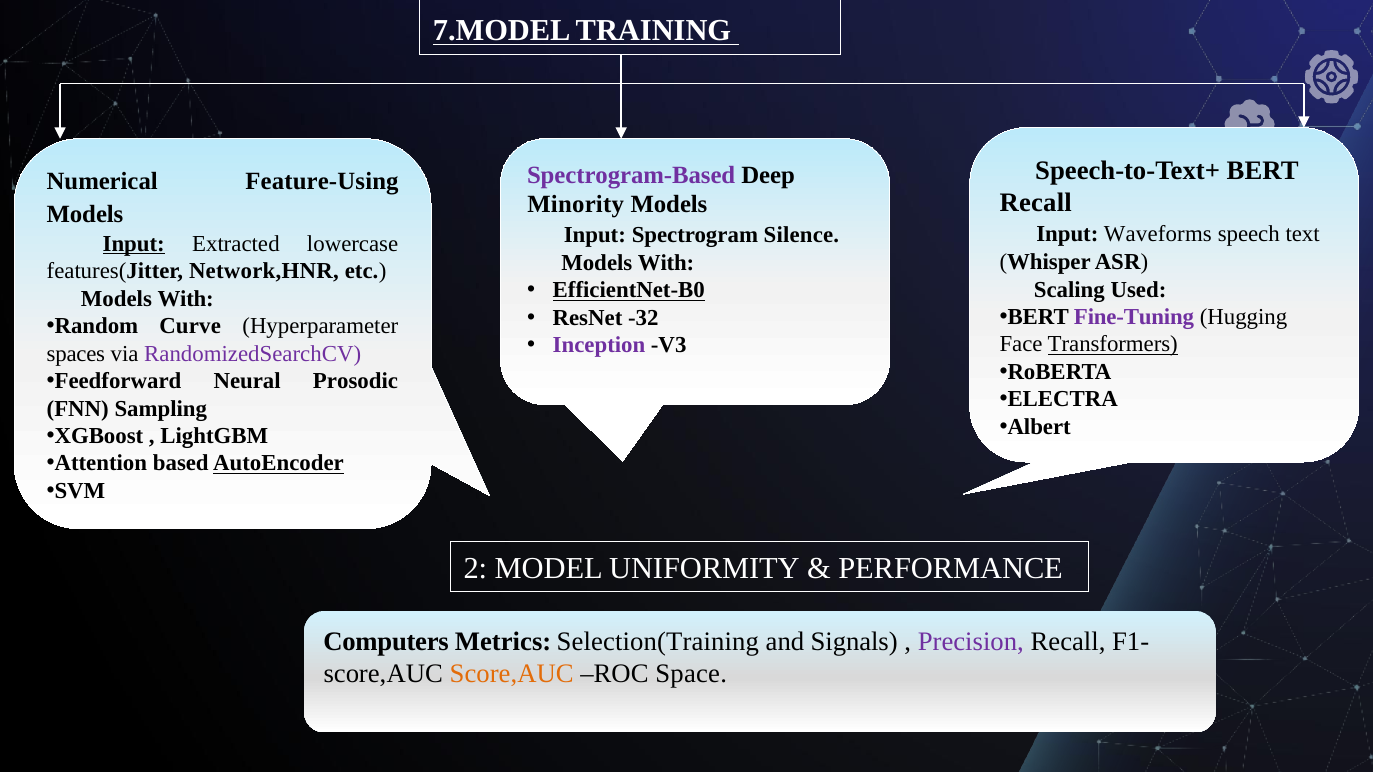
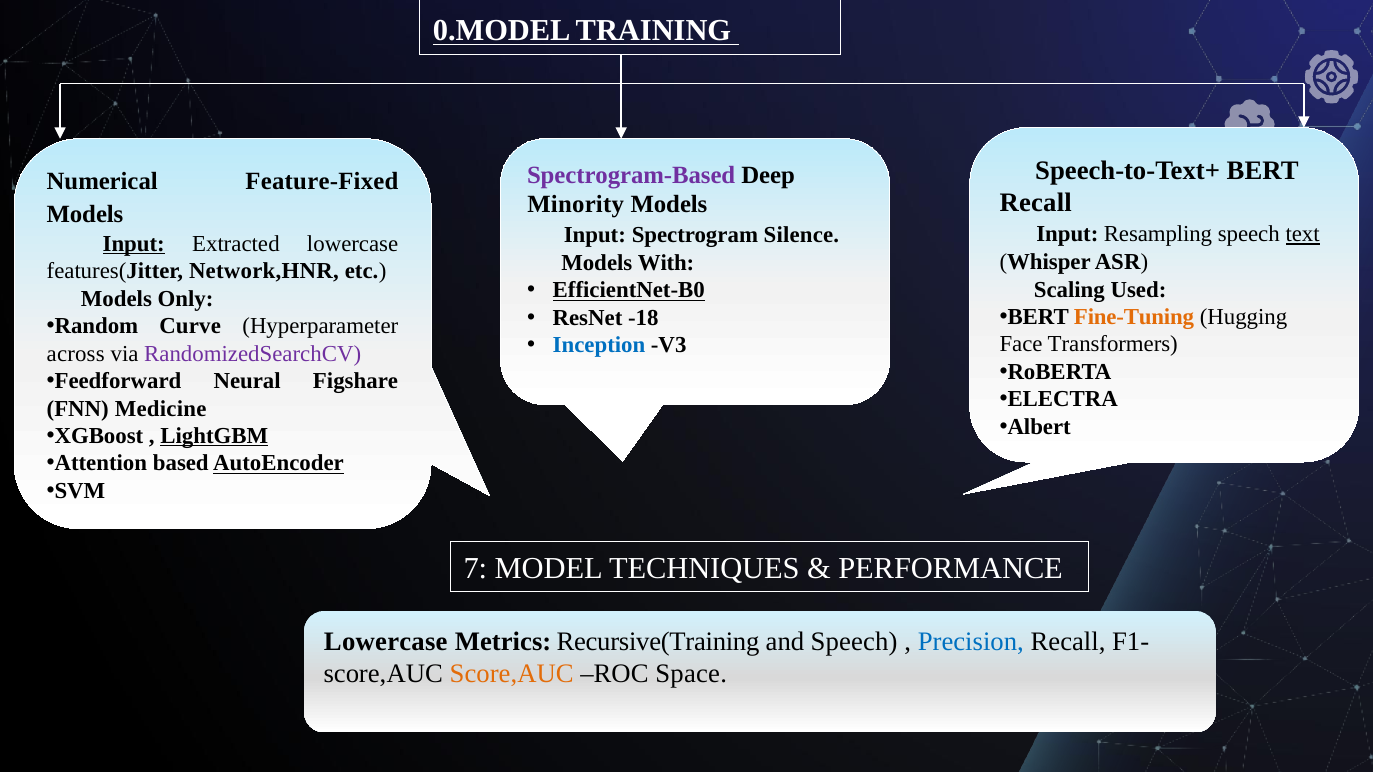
7.MODEL: 7.MODEL -> 0.MODEL (502, 31)
Feature-Using: Feature-Using -> Feature-Fixed (322, 181)
Waveforms: Waveforms -> Resampling (1158, 234)
text underline: none -> present (1303, 234)
With: With -> Only (186, 299)
Fine-Tuning colour: purple -> orange (1134, 317)
-32: -32 -> -18 (643, 318)
Inception colour: purple -> blue (599, 345)
Transformers underline: present -> none (1113, 345)
spaces: spaces -> across (76, 354)
Prosodic: Prosodic -> Figshare (356, 381)
Sampling: Sampling -> Medicine (161, 409)
LightGBM underline: none -> present (214, 436)
2: 2 -> 7 (475, 569)
UNIFORMITY: UNIFORMITY -> TECHNIQUES (704, 569)
Computers: Computers -> Lowercase (386, 642)
Selection(Training: Selection(Training -> Recursive(Training (658, 642)
and Signals: Signals -> Speech (854, 642)
Precision colour: purple -> blue (971, 642)
